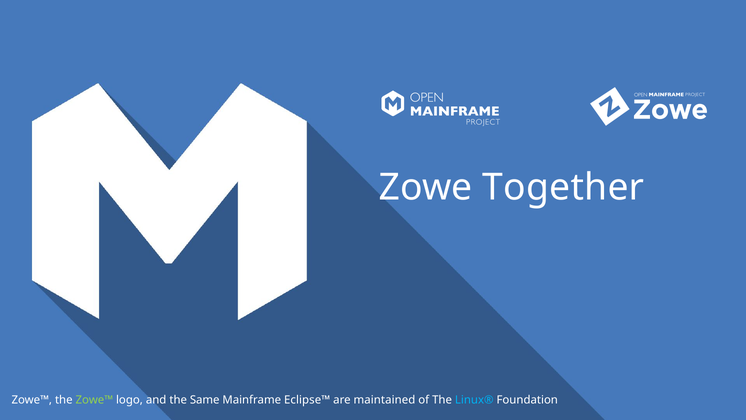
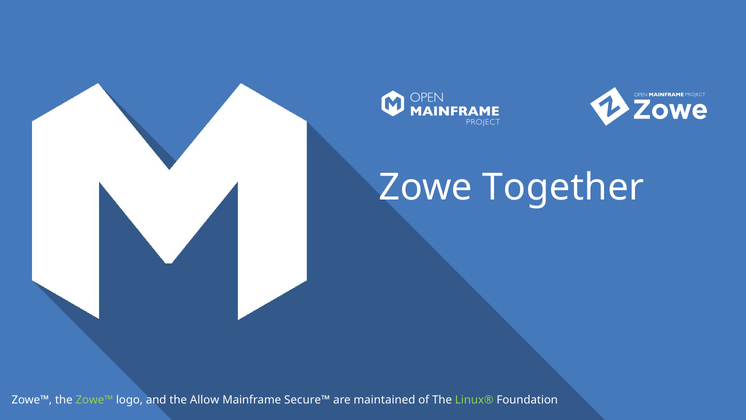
Same: Same -> Allow (205, 399)
Eclipse™: Eclipse™ -> Secure™ (307, 399)
Linux® colour: light blue -> light green (474, 399)
